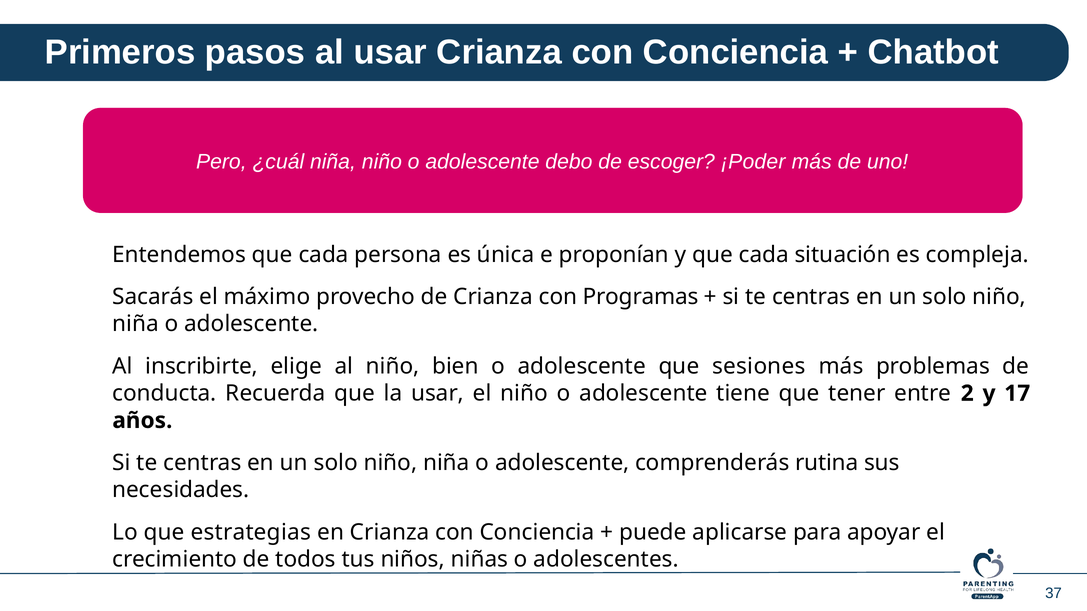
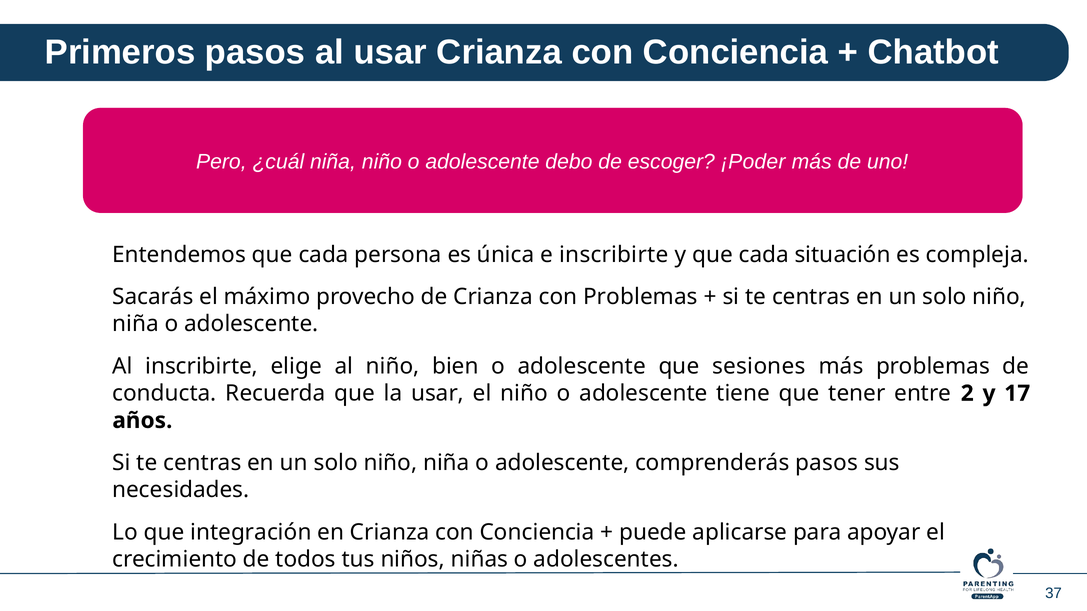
e proponían: proponían -> inscribirte (614, 255)
con Programas: Programas -> Problemas (640, 297)
comprenderás rutina: rutina -> pasos (827, 463)
estrategias: estrategias -> integración (251, 533)
